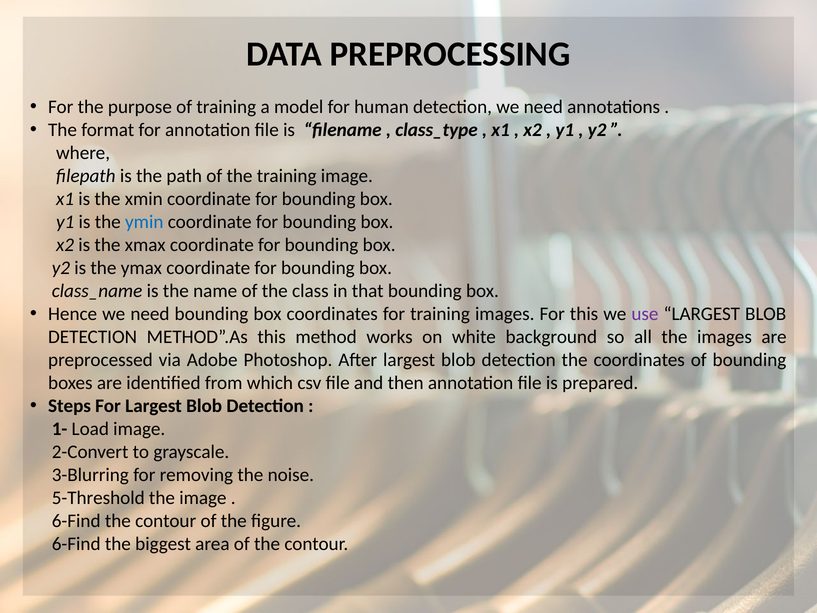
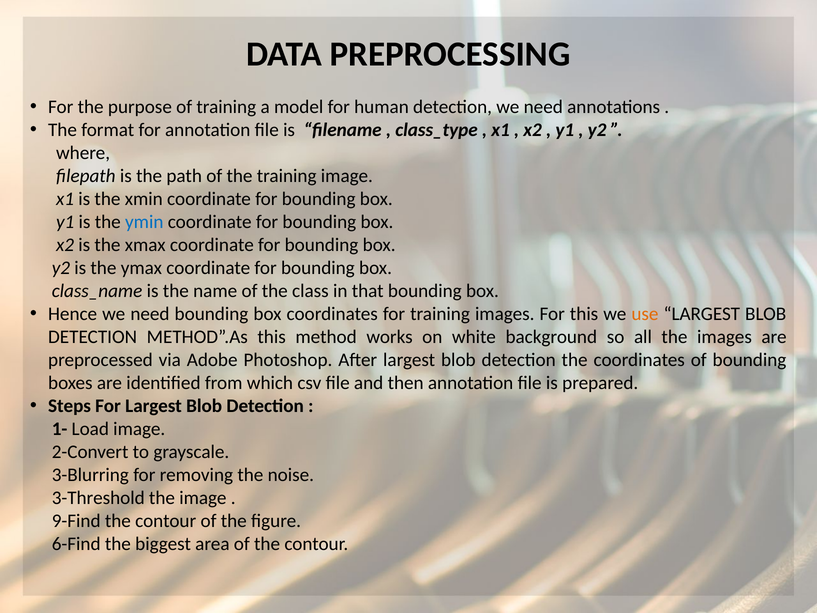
use colour: purple -> orange (645, 314)
5-Threshold: 5-Threshold -> 3-Threshold (98, 498)
6-Find: 6-Find -> 9-Find (76, 521)
